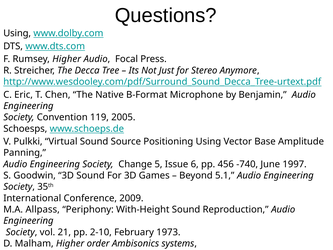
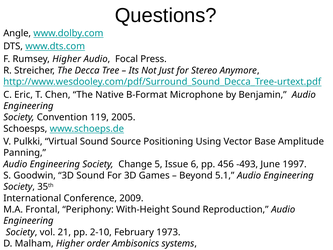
Using: Using -> Angle (17, 33)
-740: -740 -> -493 (247, 164)
Allpass: Allpass -> Frontal (43, 209)
